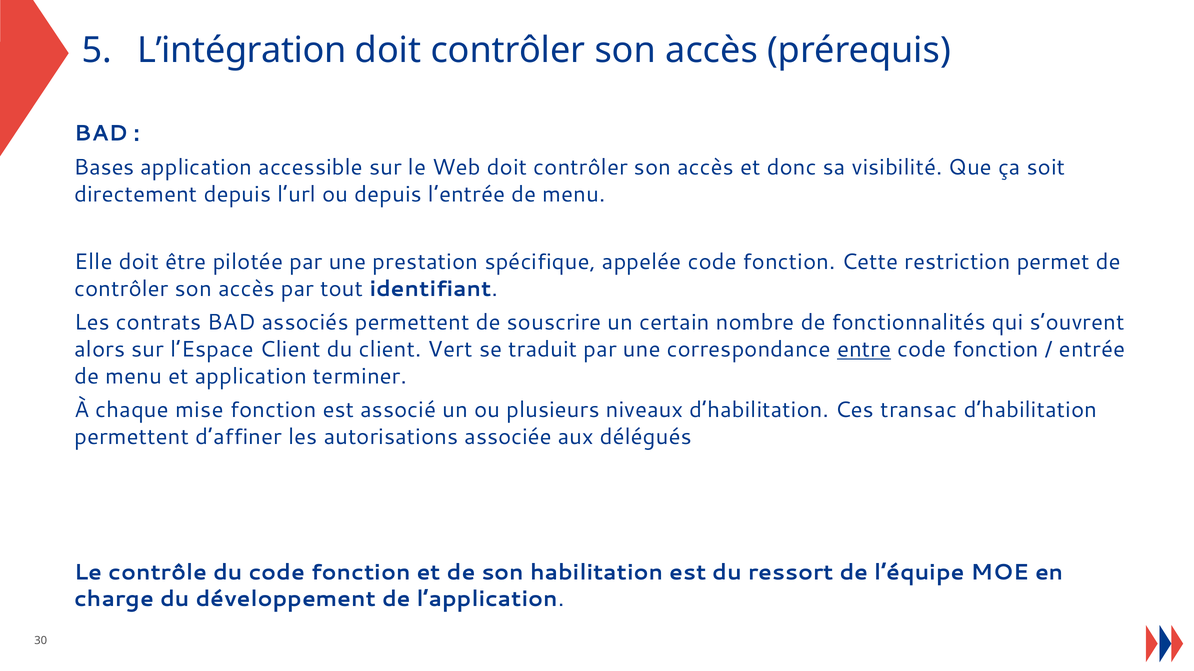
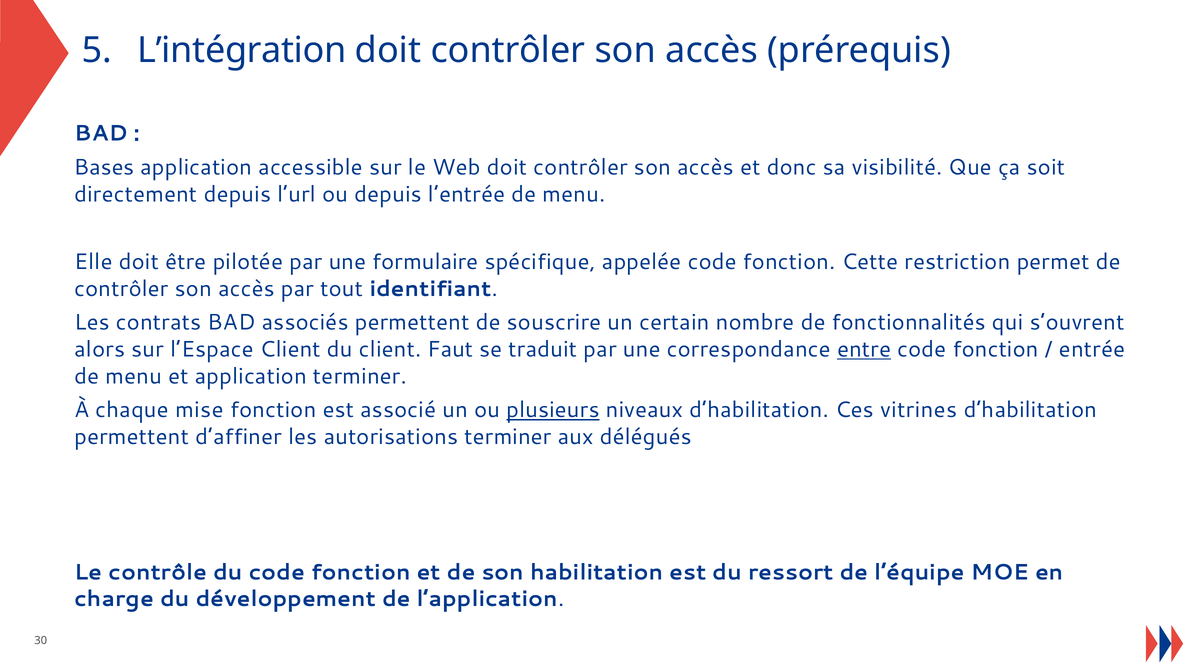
prestation: prestation -> formulaire (425, 262)
Vert: Vert -> Faut (450, 350)
plusieurs underline: none -> present (553, 410)
transac: transac -> vitrines (919, 410)
autorisations associée: associée -> terminer (508, 437)
